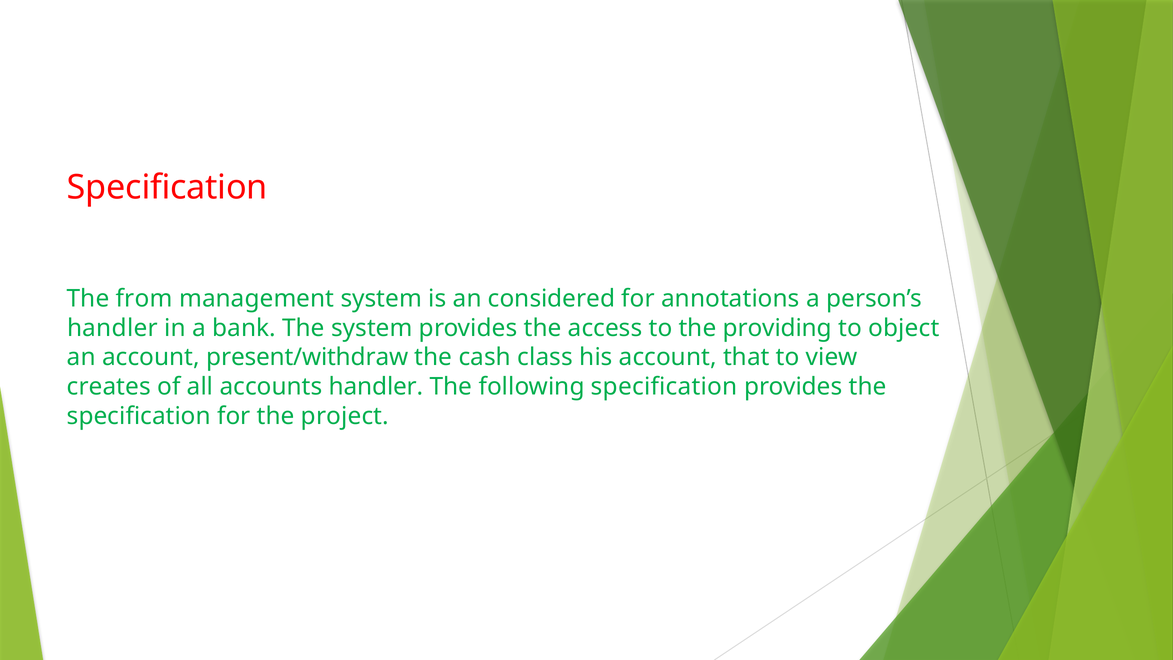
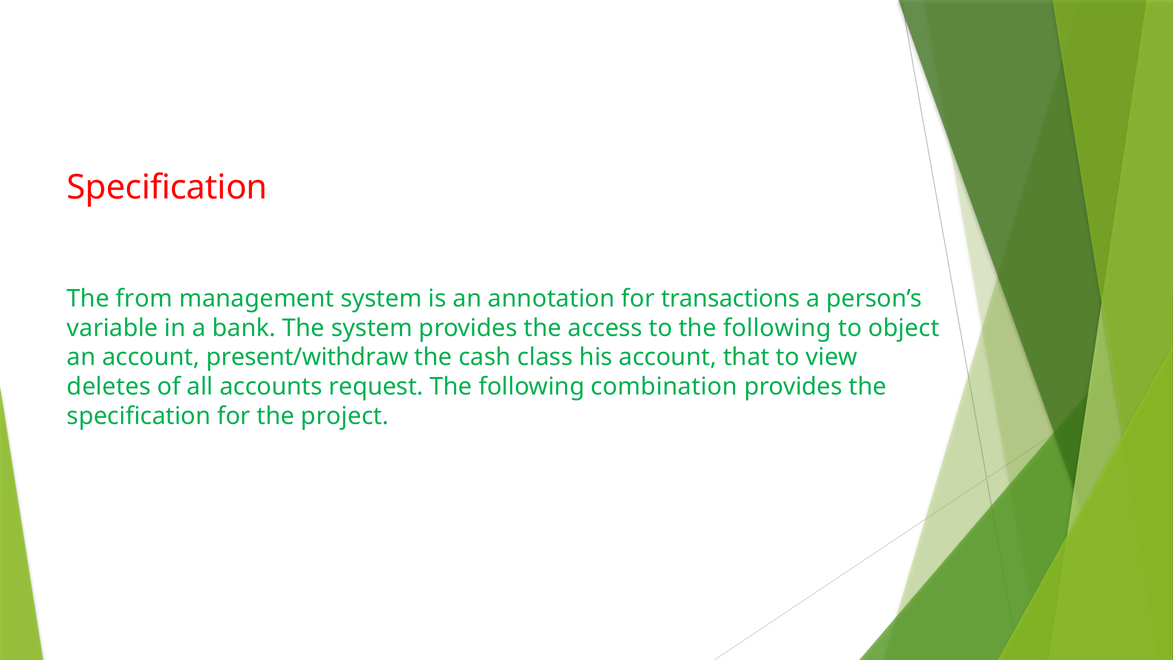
considered: considered -> annotation (551, 299)
annotations: annotations -> transactions (731, 299)
handler: handler -> variable (113, 328)
to the providing: providing -> following (777, 328)
creates: creates -> deletes (109, 387)
accounts handler: handler -> request (376, 387)
following specification: specification -> combination (664, 387)
